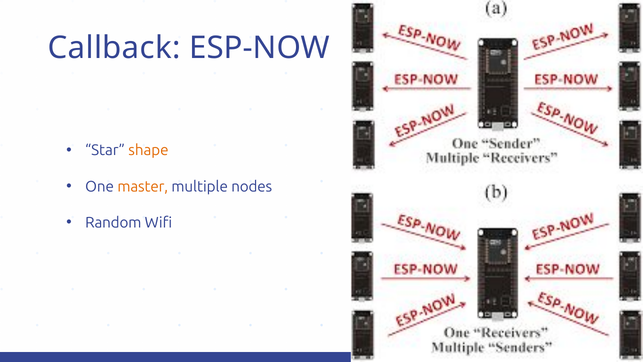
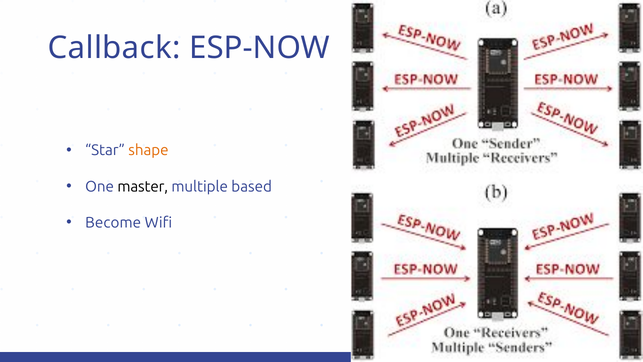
master colour: orange -> black (143, 186)
nodes: nodes -> based (252, 186)
Random: Random -> Become (113, 222)
